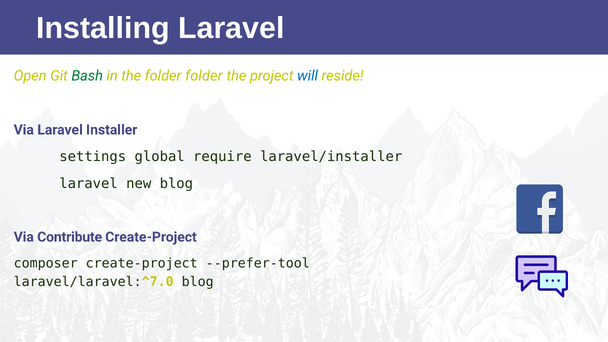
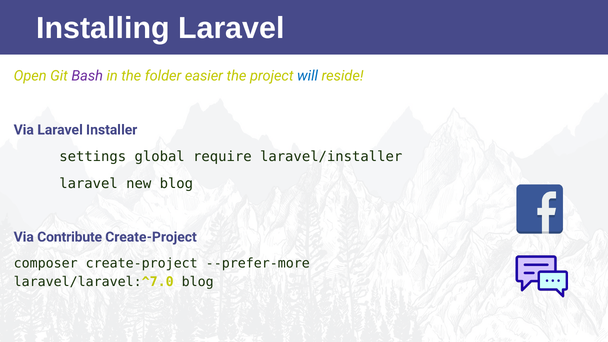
Bash colour: green -> purple (87, 76)
folder folder: folder -> easier (204, 76)
--prefer-tool: --prefer-tool -> --prefer-more (258, 263)
